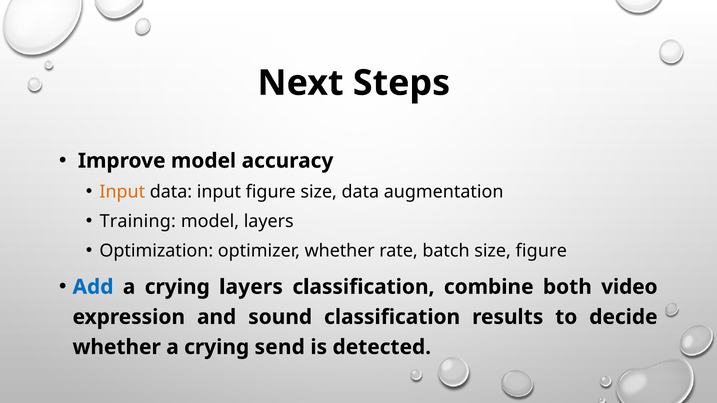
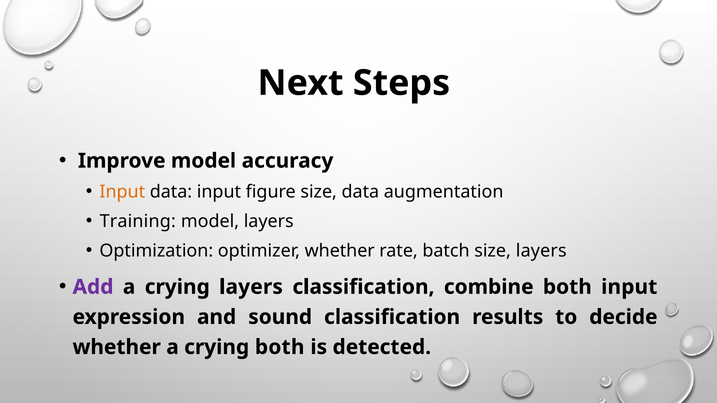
size figure: figure -> layers (541, 251)
Add colour: blue -> purple (93, 287)
both video: video -> input (629, 287)
crying send: send -> both (280, 347)
